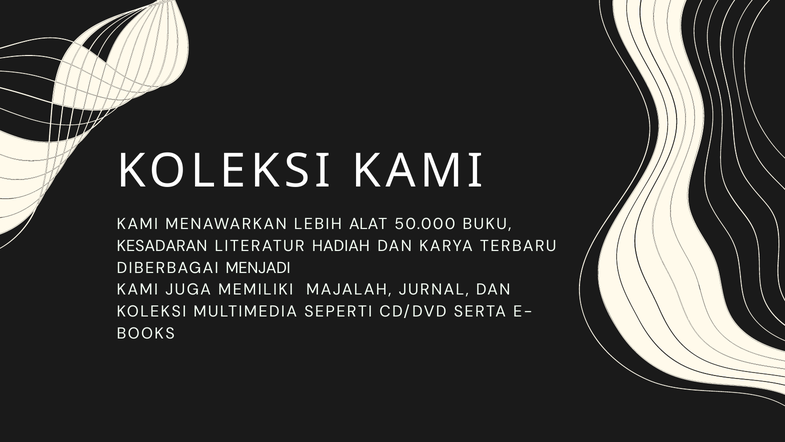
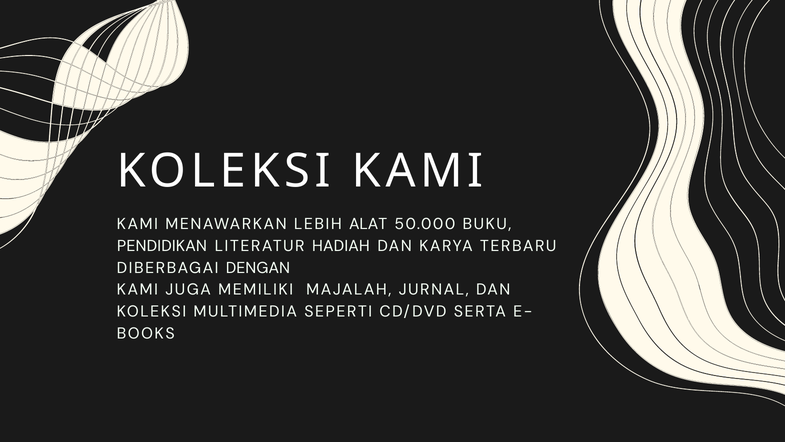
KESADARAN: KESADARAN -> PENDIDIKAN (162, 246)
MENJADI: MENJADI -> DENGAN (258, 268)
